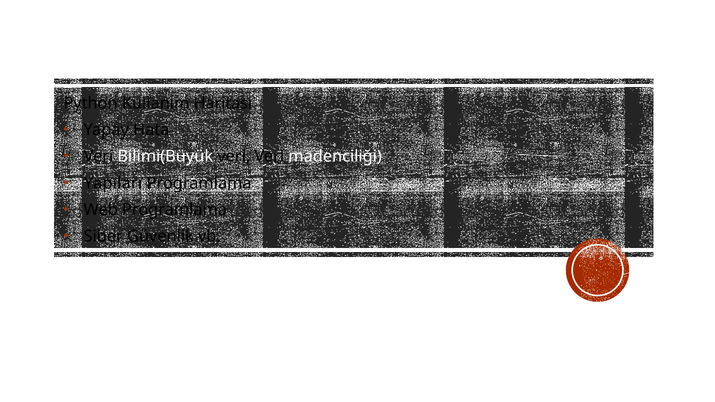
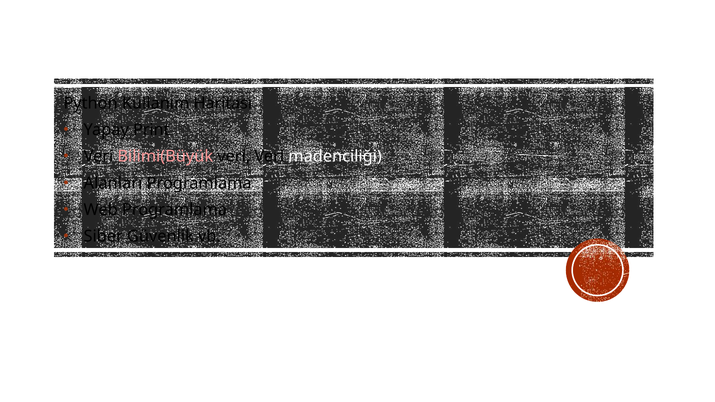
Hata: Hata -> Print (151, 130)
Bilimi(Büyük colour: white -> pink (165, 157)
Yapıları: Yapıları -> Alanları (113, 183)
